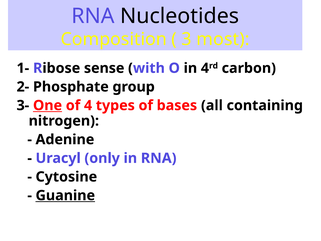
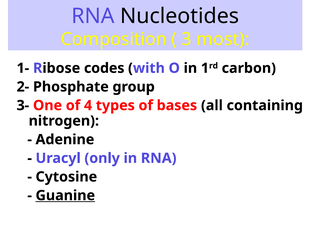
sense: sense -> codes (104, 68)
in 4: 4 -> 1 (205, 68)
One underline: present -> none (48, 105)
